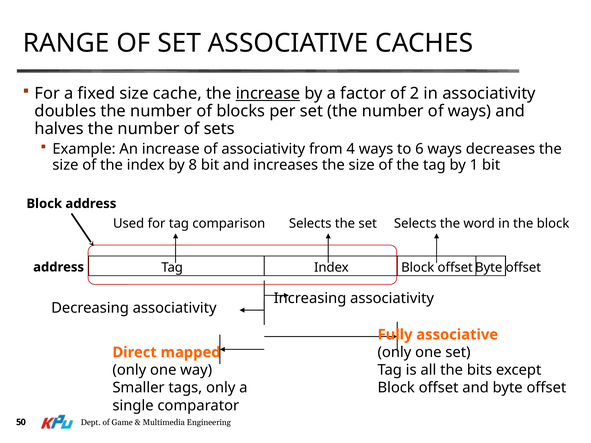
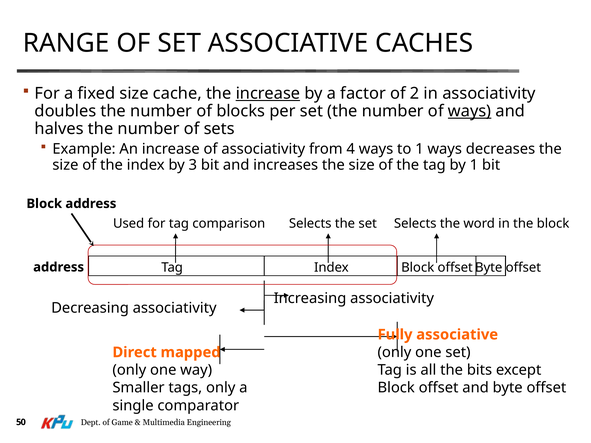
ways underline: none -> present (470, 111)
to 6: 6 -> 1 (419, 149)
8: 8 -> 3 (193, 165)
